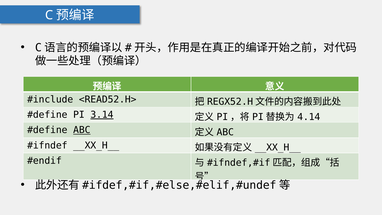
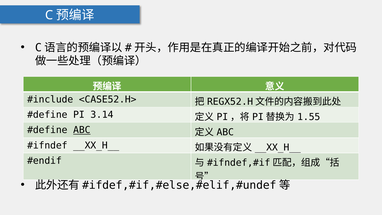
<READ52.H>: <READ52.H> -> <CASE52.H> (108, 99)
3.14 underline: present -> none (102, 115)
4.14: 4.14 -> 1.55 (309, 117)
